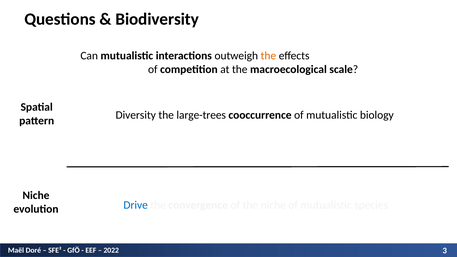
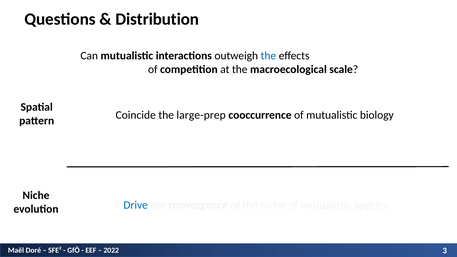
Biodiversity: Biodiversity -> Distribution (157, 19)
the colour: orange -> blue (268, 56)
Diversity: Diversity -> Coincide (136, 115)
large-trees: large-trees -> large-prep (201, 115)
